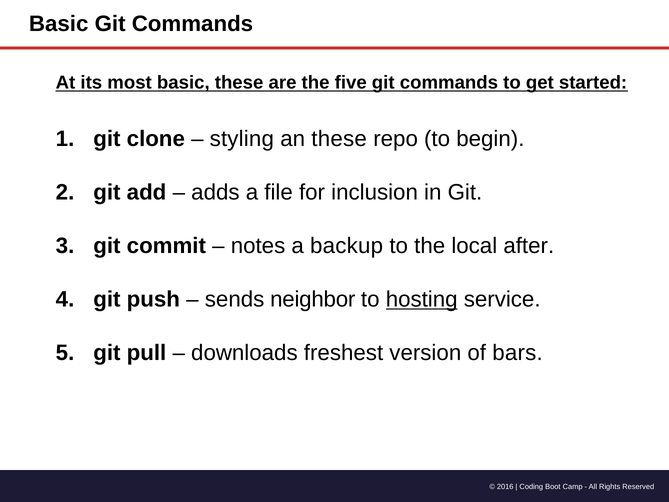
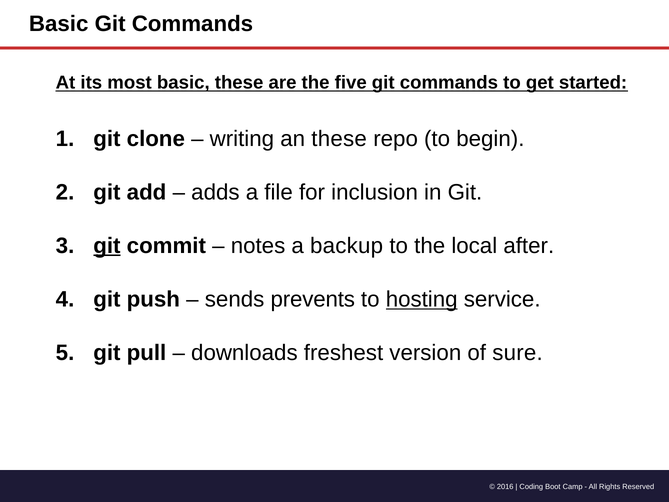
styling: styling -> writing (242, 139)
git underline: none -> present (107, 246)
neighbor: neighbor -> prevents (313, 299)
bars: bars -> sure (518, 353)
